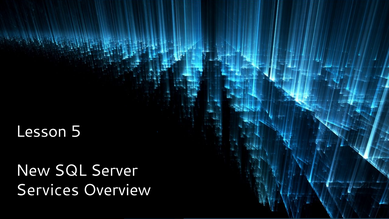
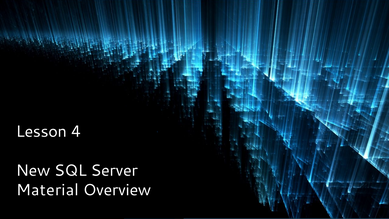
5: 5 -> 4 (76, 131)
Services: Services -> Material (48, 190)
